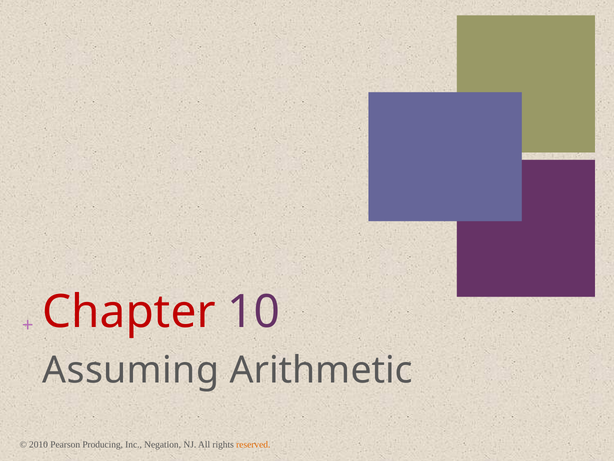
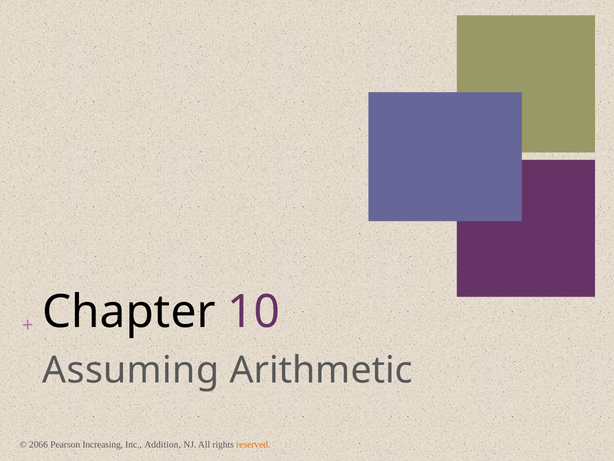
Chapter colour: red -> black (129, 312)
2010: 2010 -> 2066 (38, 444)
Producing: Producing -> Increasing (103, 444)
Negation: Negation -> Addition (163, 444)
